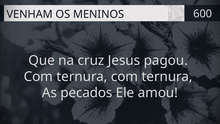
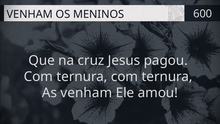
As pecados: pecados -> venham (86, 93)
